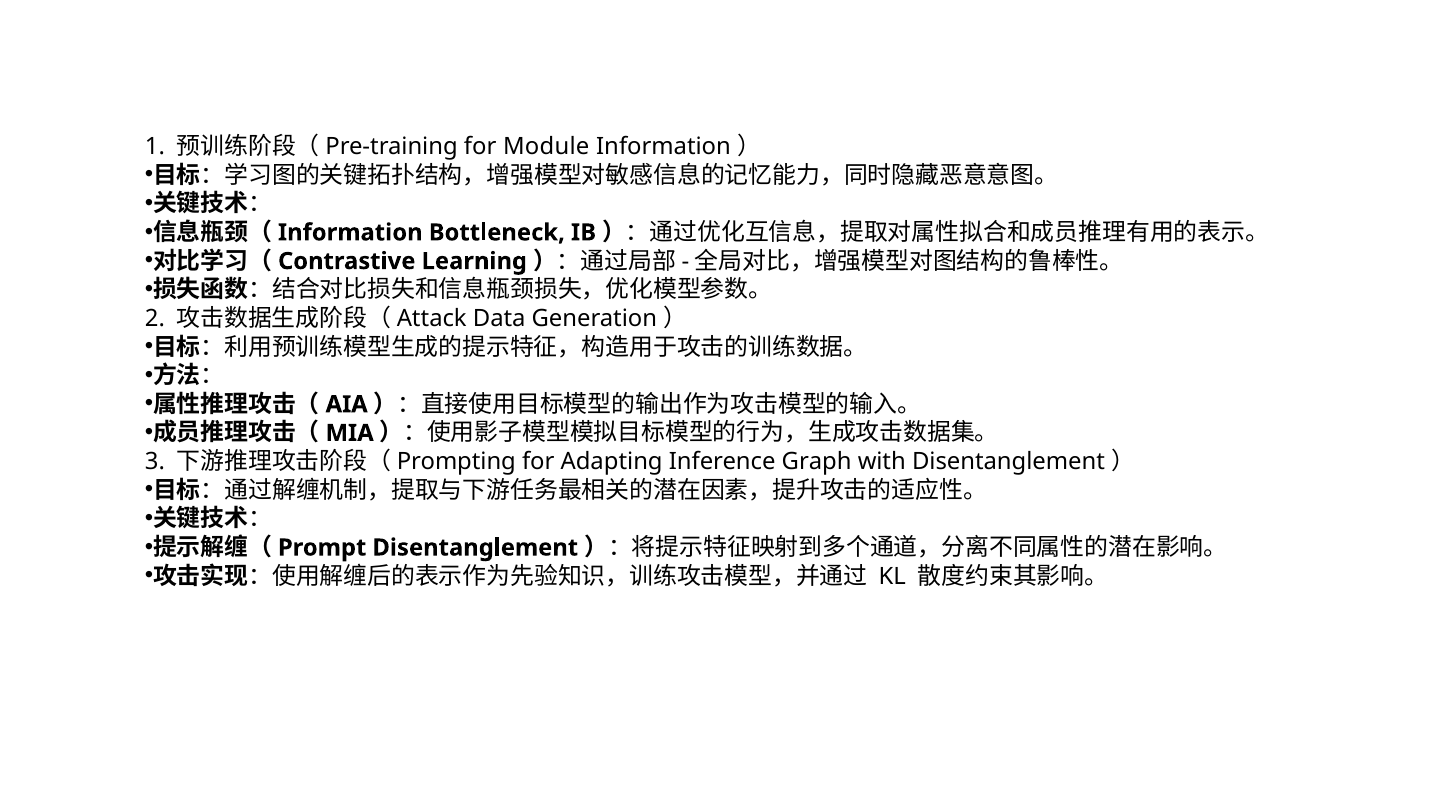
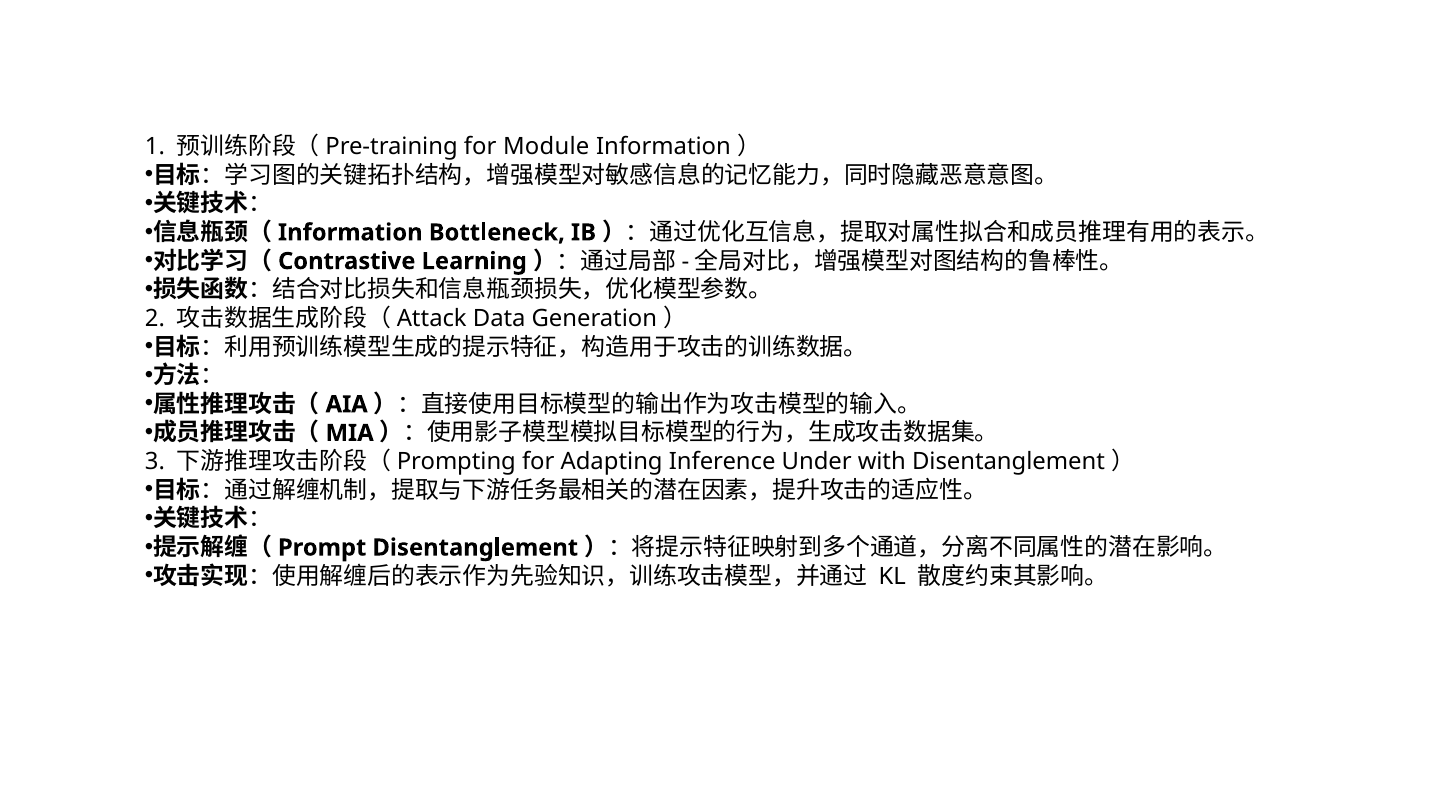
Graph: Graph -> Under (817, 462)
